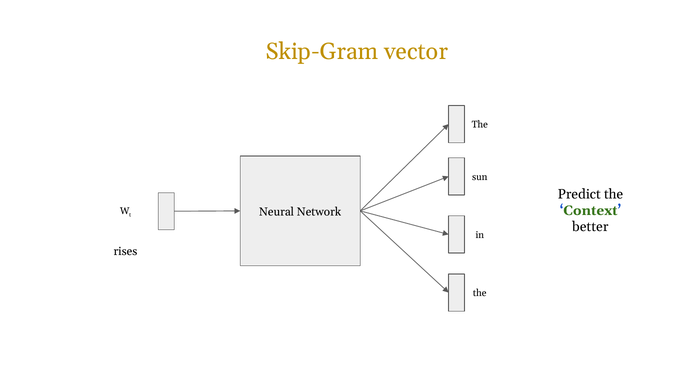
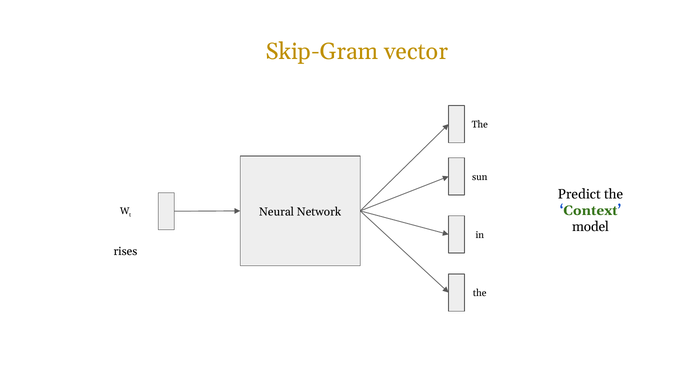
better: better -> model (590, 227)
